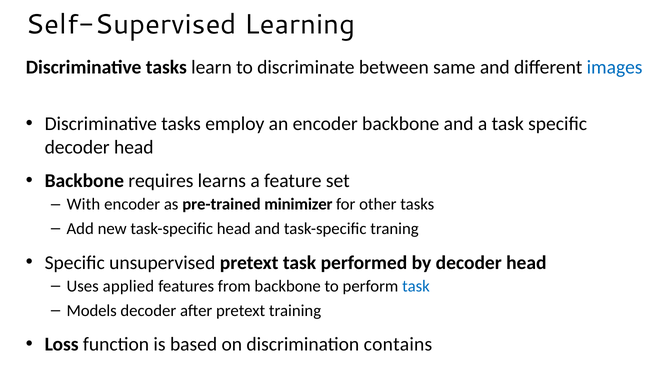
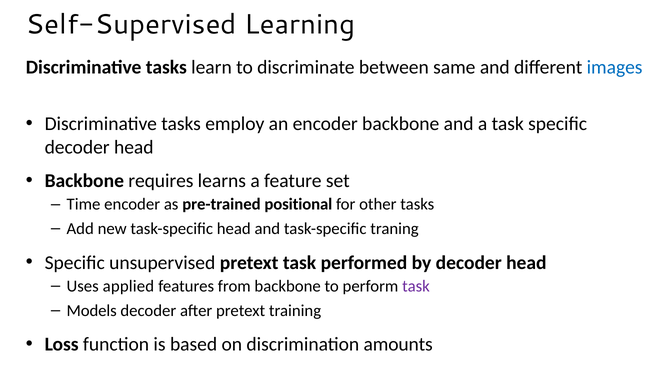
With: With -> Time (84, 204)
minimizer: minimizer -> positional (298, 204)
task colour: blue -> purple (416, 286)
contains: contains -> amounts (398, 344)
